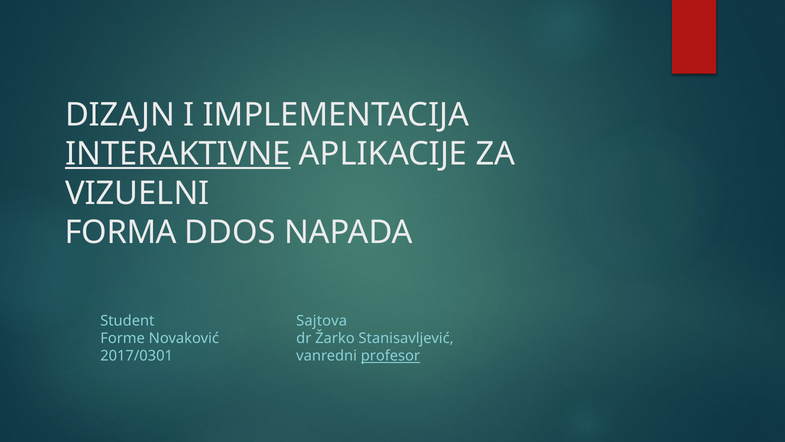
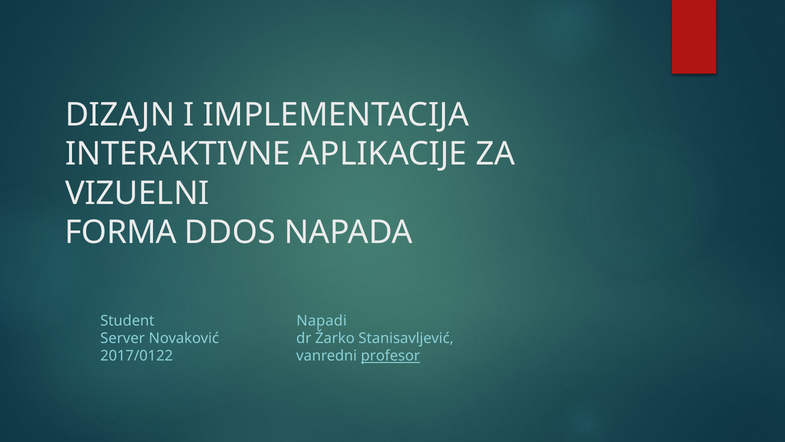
INTERAKTIVNE underline: present -> none (178, 154)
Sajtova: Sajtova -> Napadi (322, 320)
Forme: Forme -> Server (123, 338)
2017/0301: 2017/0301 -> 2017/0122 (137, 356)
